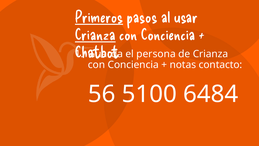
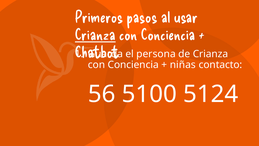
Primeros underline: present -> none (99, 17)
notas: notas -> niñas (183, 65)
6484: 6484 -> 5124 (211, 94)
